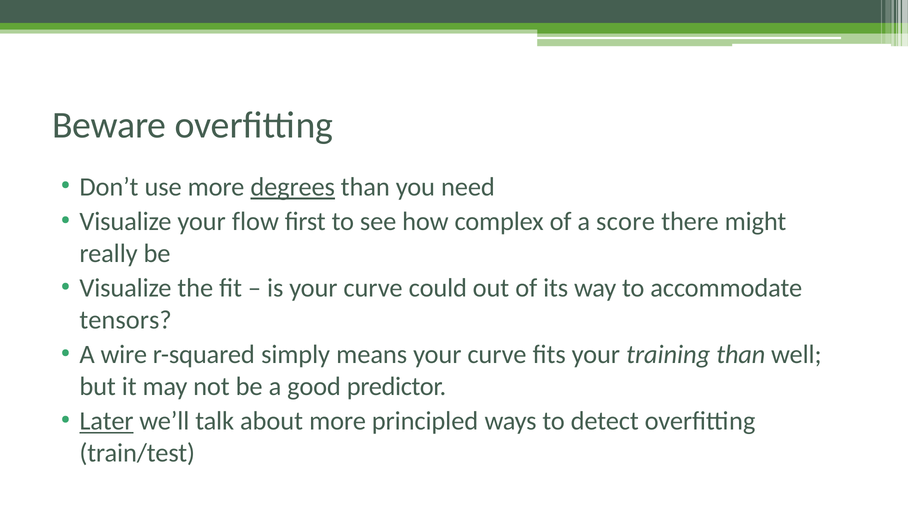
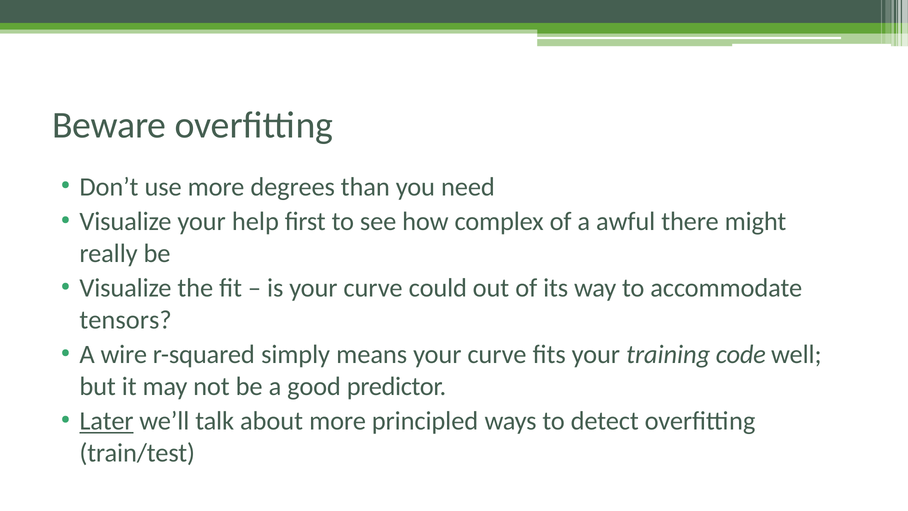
degrees underline: present -> none (293, 187)
flow: flow -> help (255, 222)
score: score -> awful (626, 222)
training than: than -> code (741, 354)
